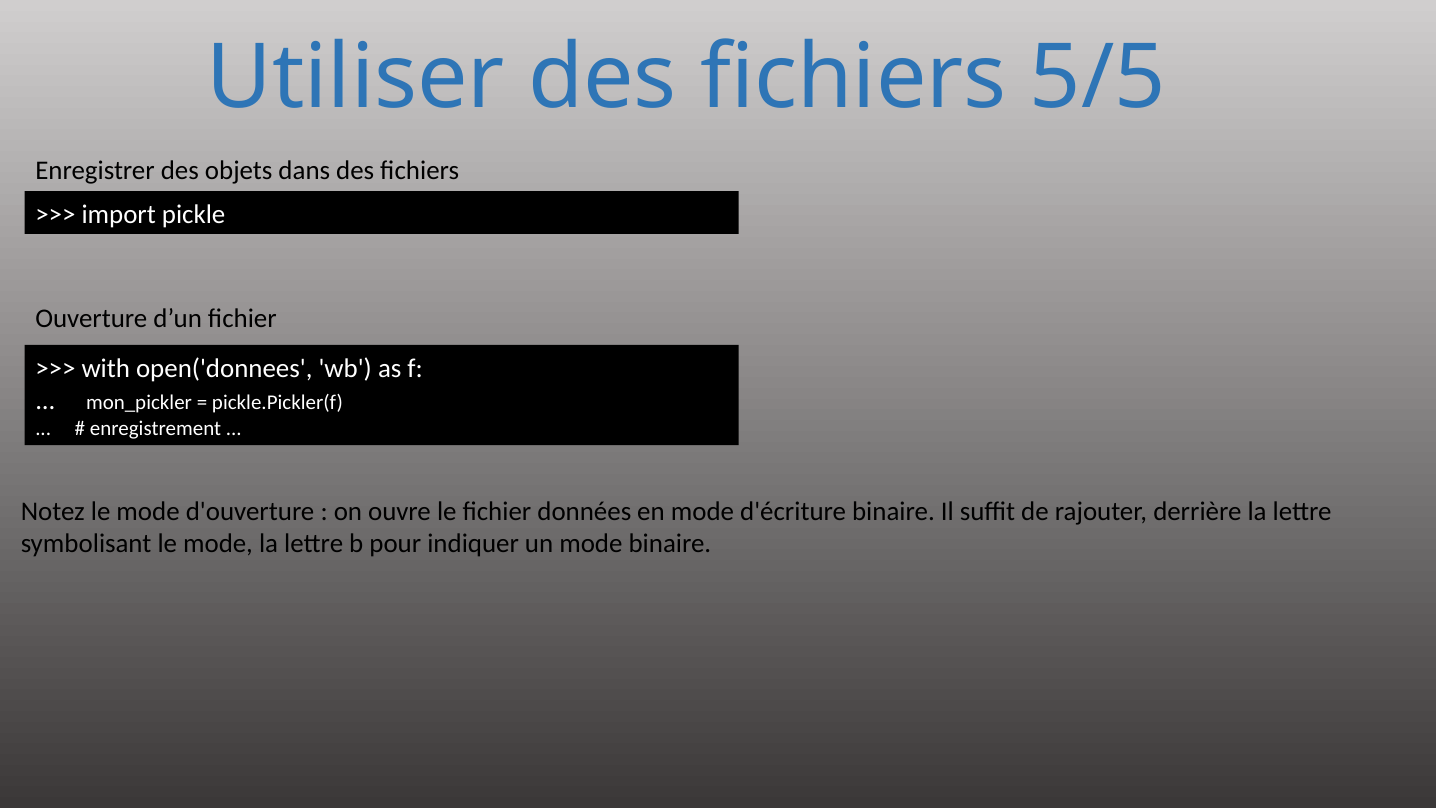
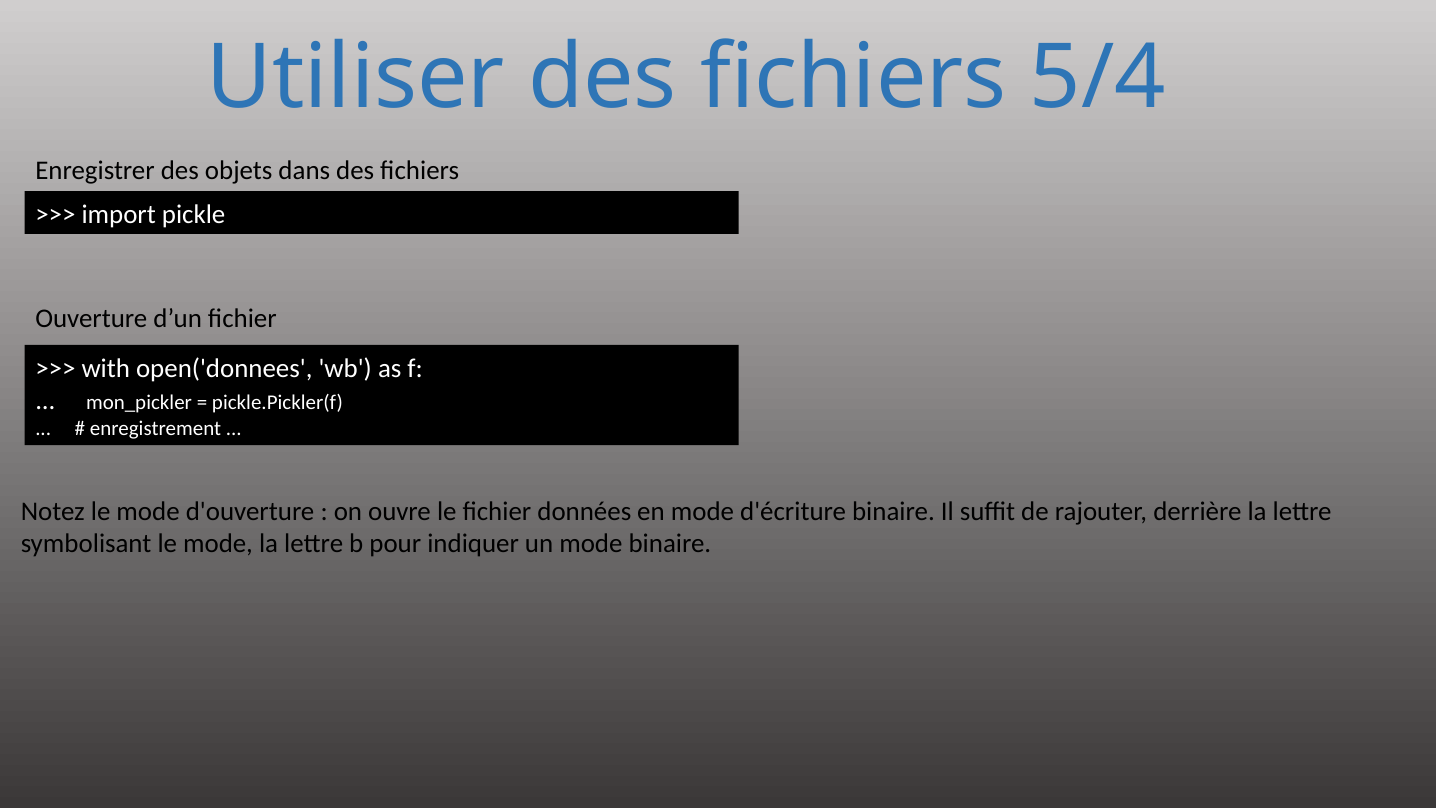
5/5: 5/5 -> 5/4 (1098, 77)
